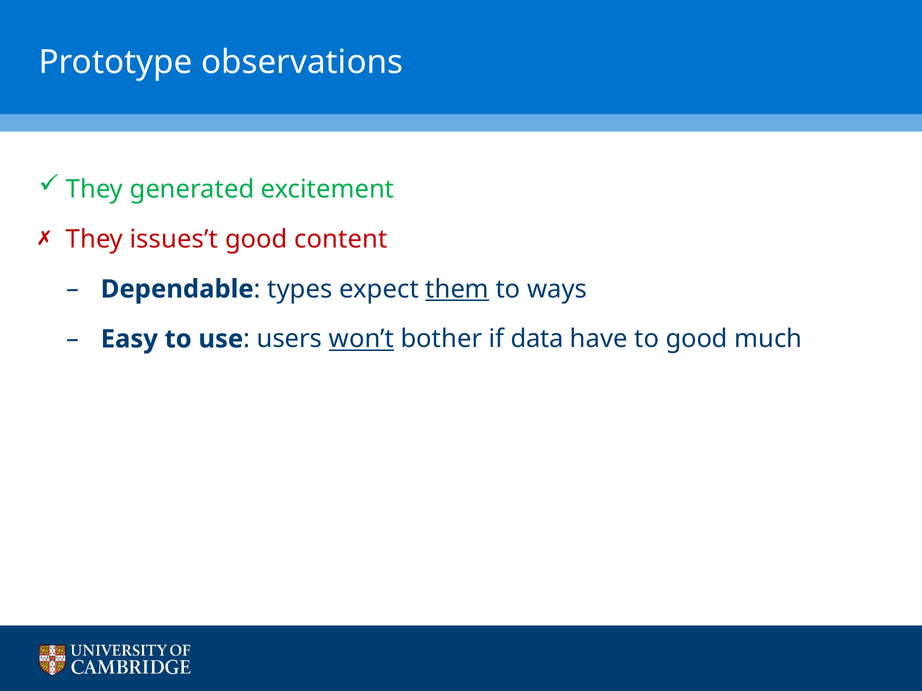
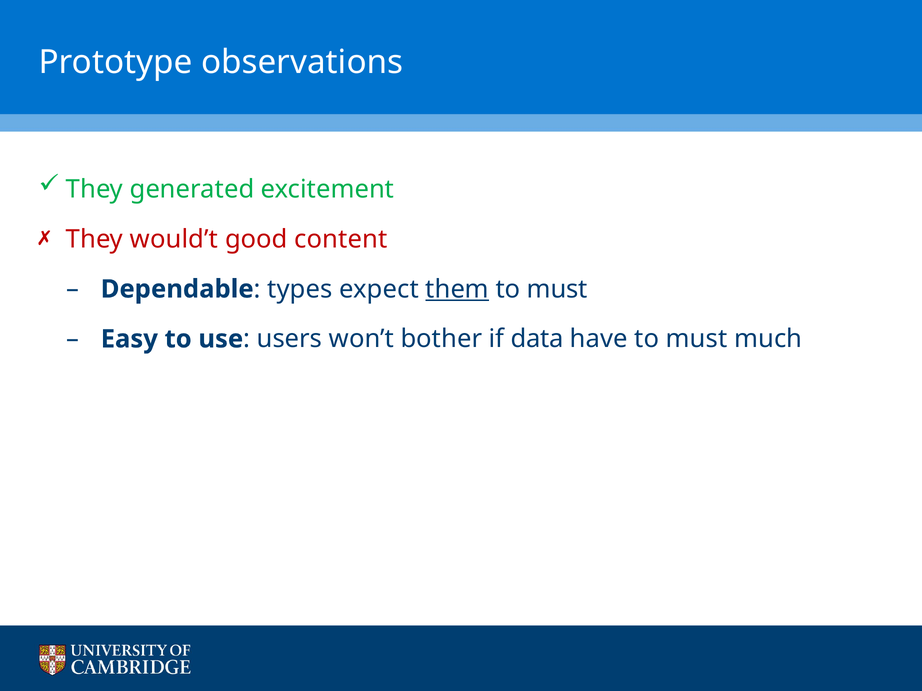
issues’t: issues’t -> would’t (174, 239)
ways: ways -> must (557, 289)
won’t underline: present -> none (361, 339)
have to good: good -> must (697, 339)
